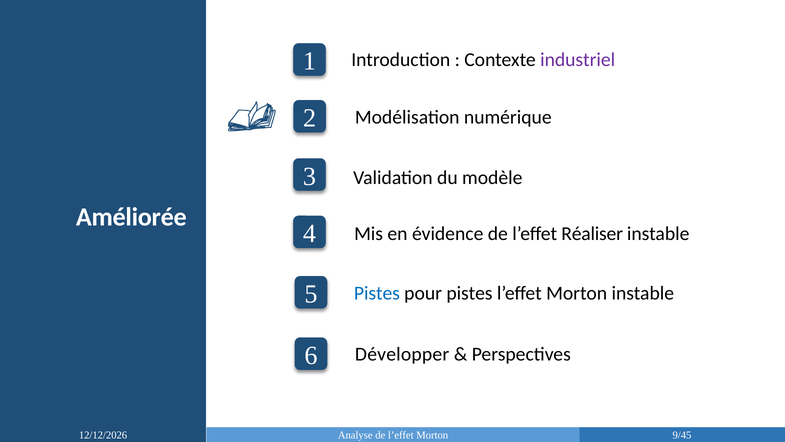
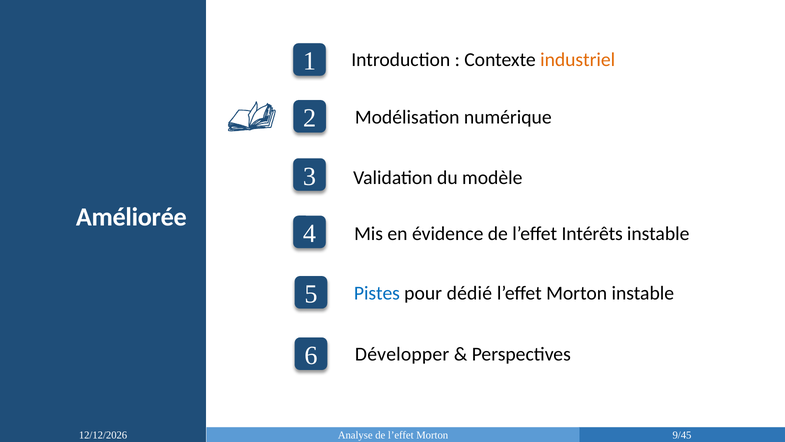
industriel colour: purple -> orange (578, 60)
Réaliser: Réaliser -> Intérêts (592, 234)
pour pistes: pistes -> dédié (469, 293)
